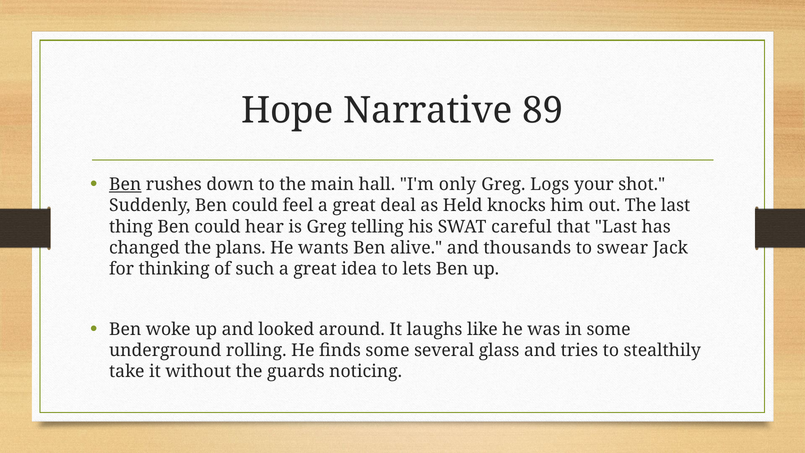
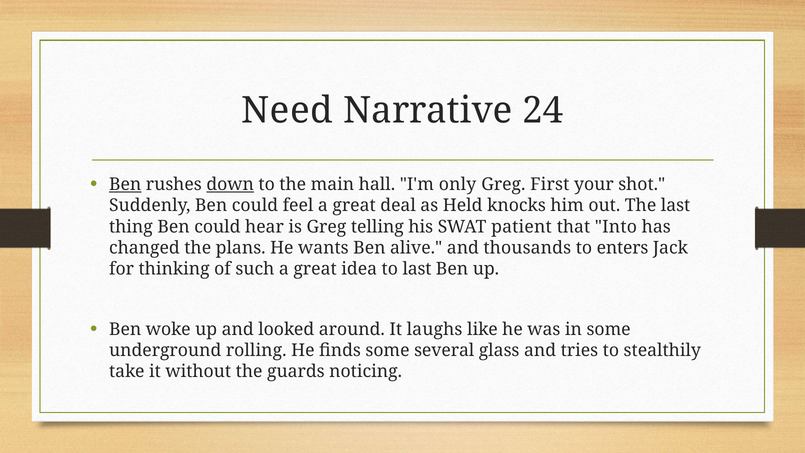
Hope: Hope -> Need (287, 110)
89: 89 -> 24 (543, 110)
down underline: none -> present (230, 184)
Logs: Logs -> First (550, 184)
careful: careful -> patient (521, 227)
that Last: Last -> Into (616, 227)
swear: swear -> enters (623, 248)
to lets: lets -> last (417, 269)
